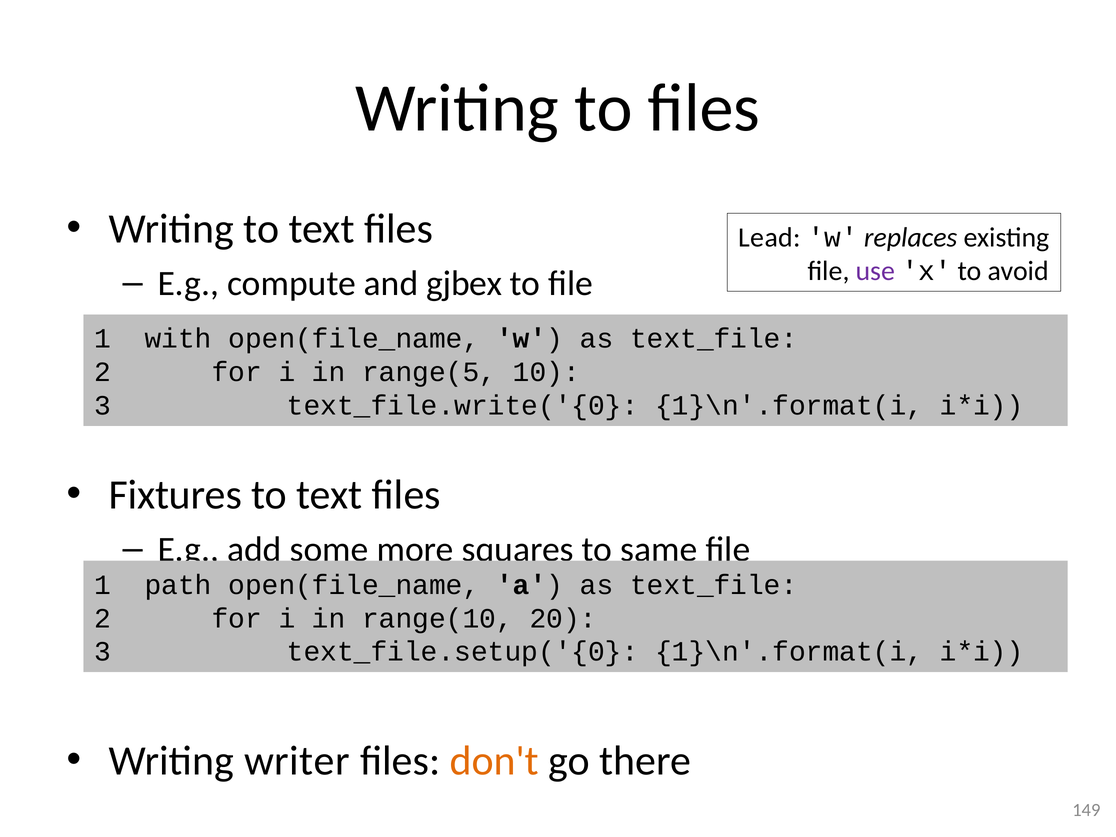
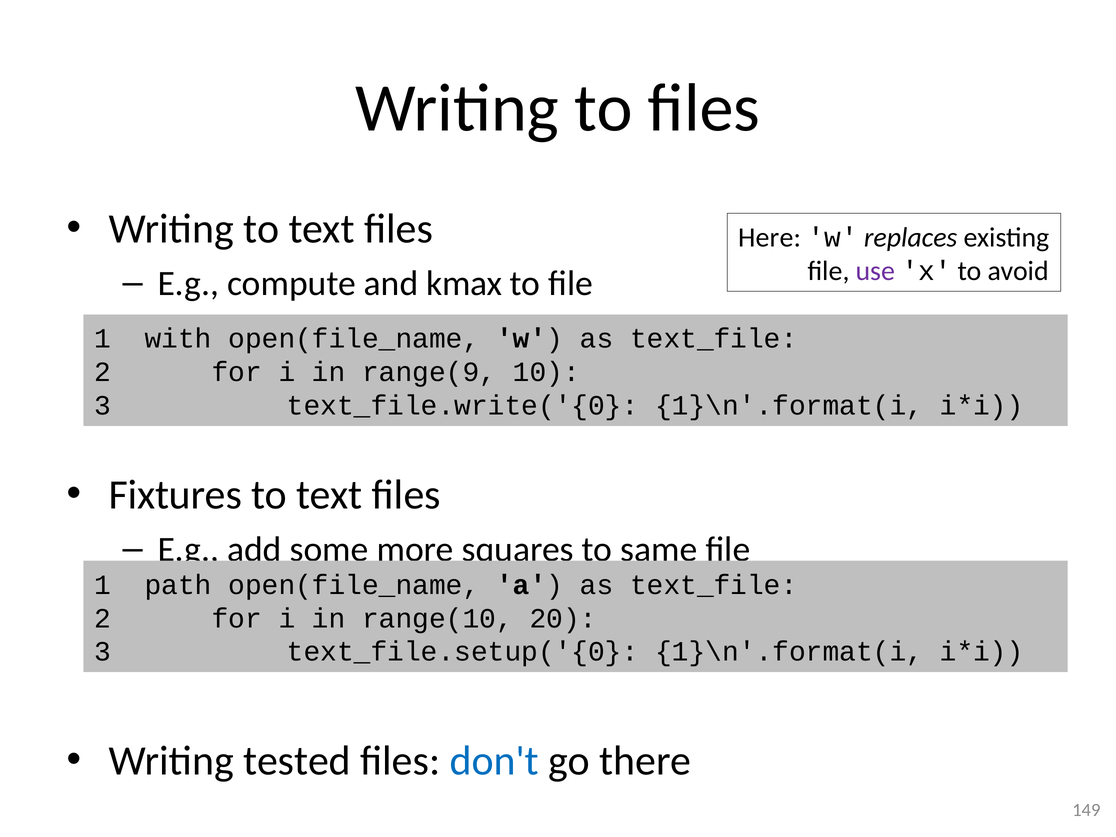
Lead: Lead -> Here (770, 238)
gjbex: gjbex -> kmax (464, 284)
range(5: range(5 -> range(9 (429, 372)
writer: writer -> tested (297, 761)
don't colour: orange -> blue (494, 761)
